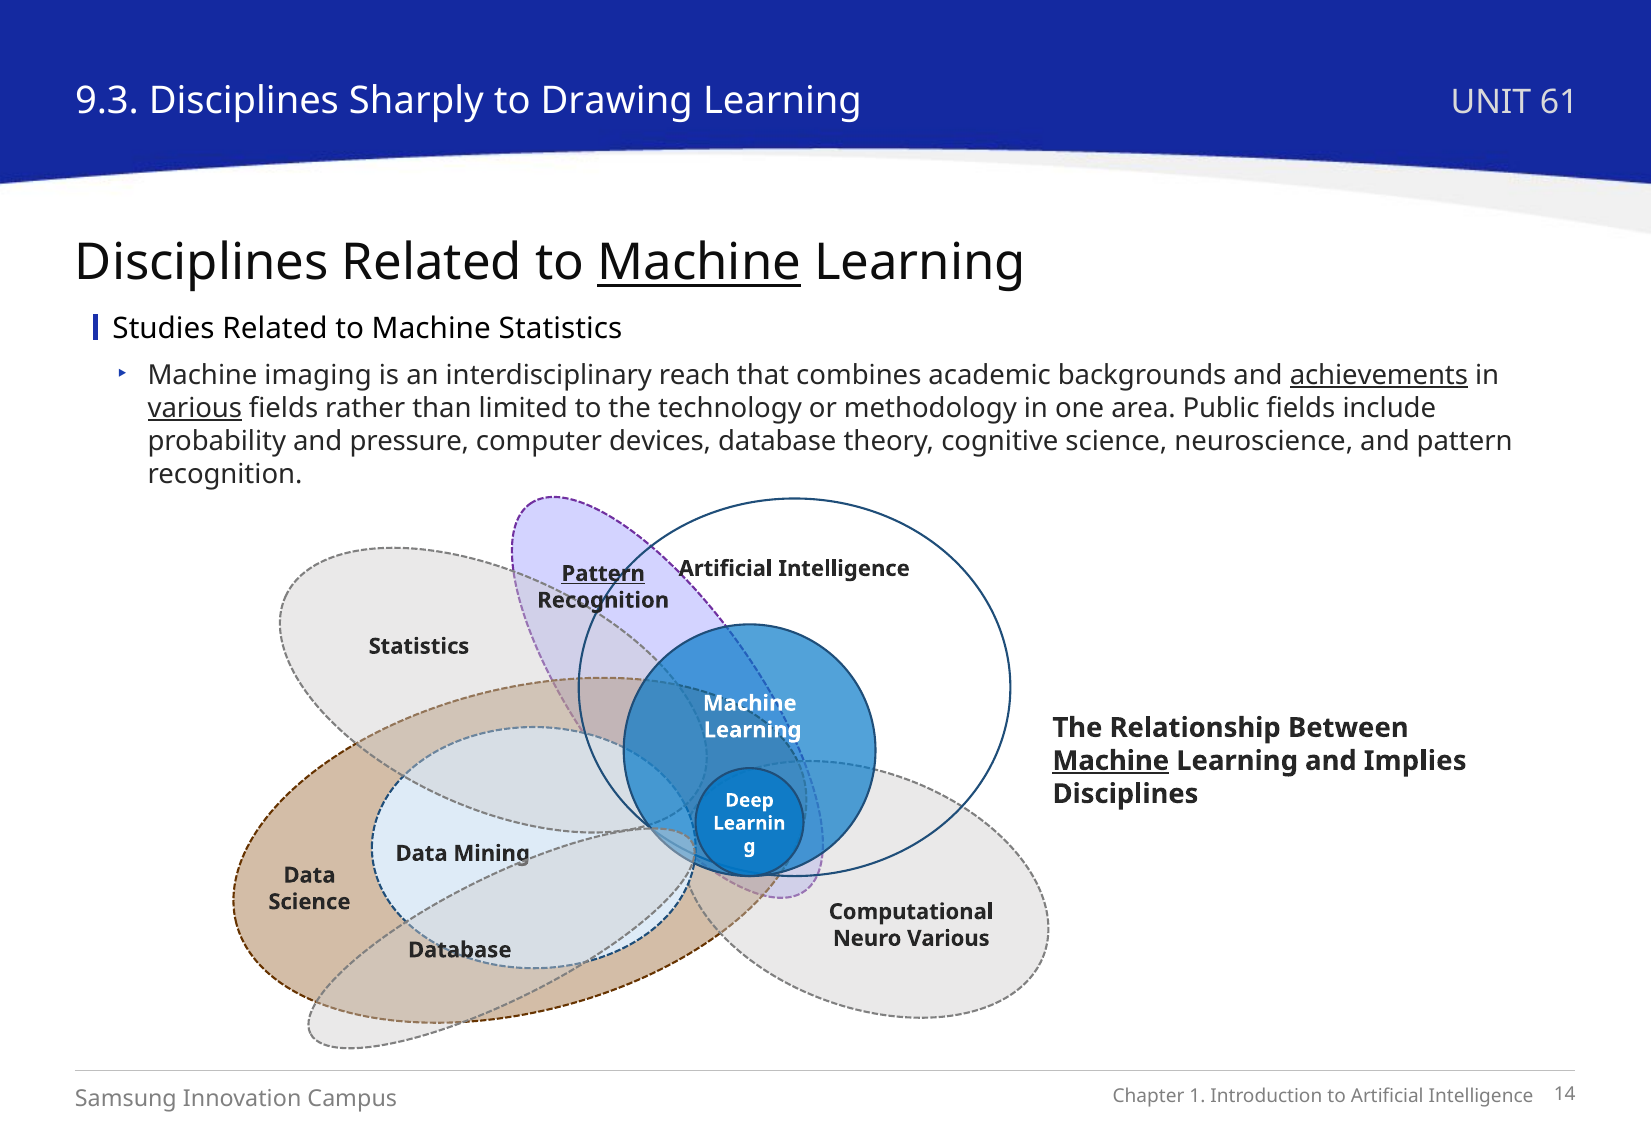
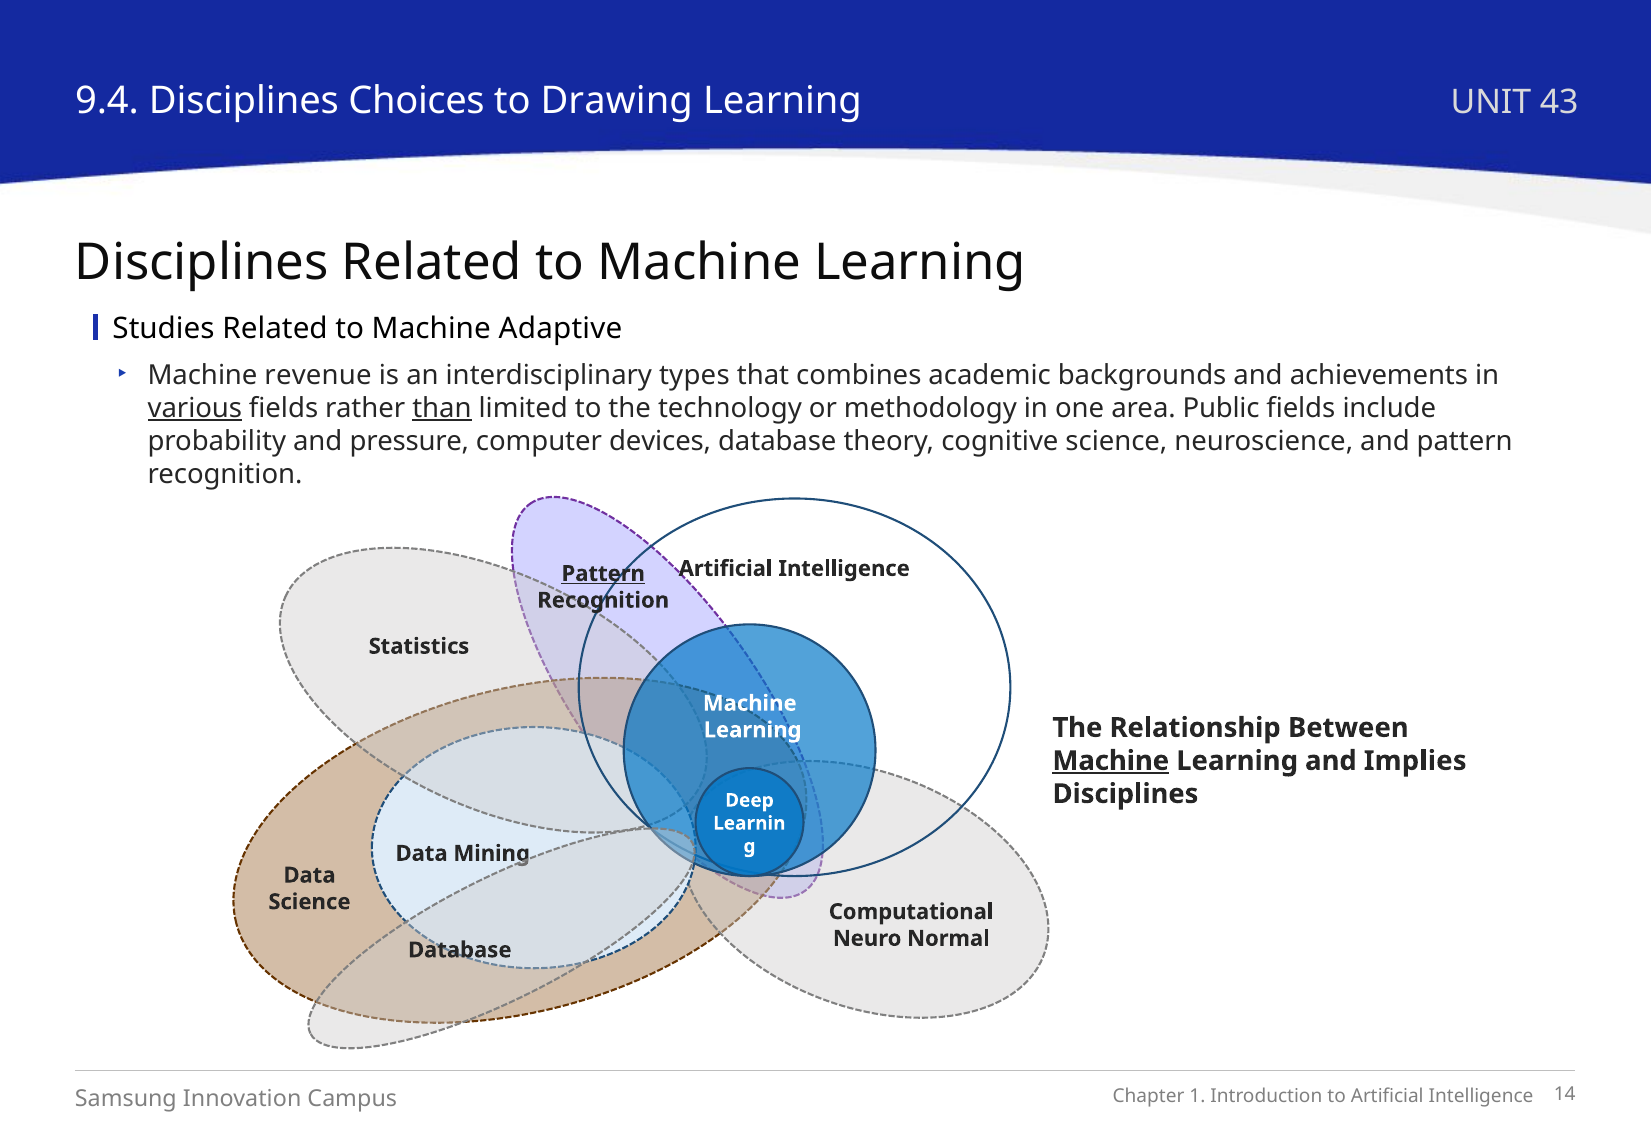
9.3: 9.3 -> 9.4 (107, 100)
Sharply: Sharply -> Choices (417, 100)
61: 61 -> 43 (1559, 103)
Machine underline: present -> none (699, 263)
Machine Statistics: Statistics -> Adaptive (560, 329)
imaging: imaging -> revenue (318, 375)
reach: reach -> types (694, 375)
achievements underline: present -> none (1379, 375)
than underline: none -> present (442, 408)
Neuro Various: Various -> Normal (948, 939)
